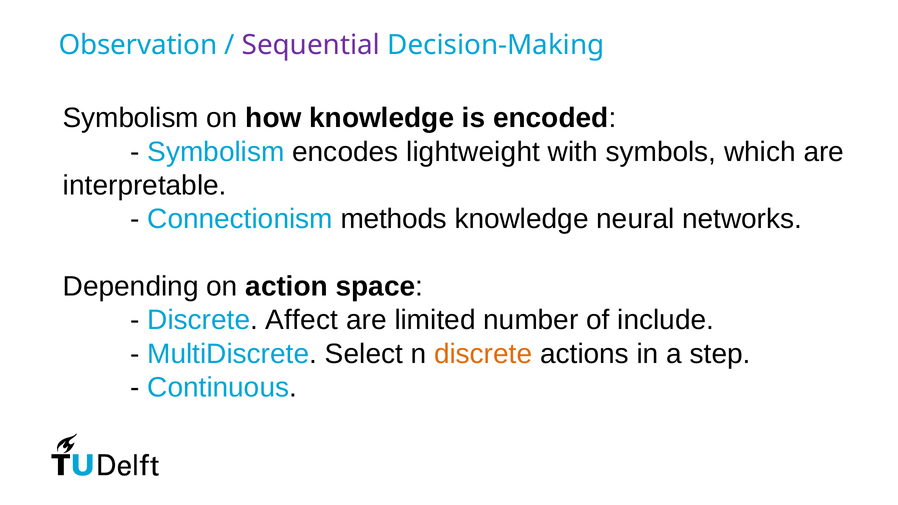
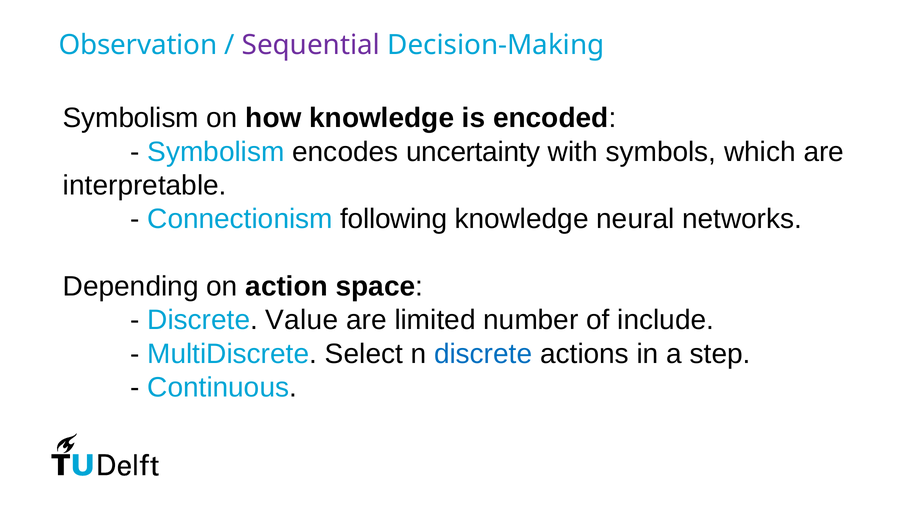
lightweight: lightweight -> uncertainty (473, 152)
methods: methods -> following (394, 219)
Affect: Affect -> Value (302, 320)
discrete colour: orange -> blue (483, 354)
